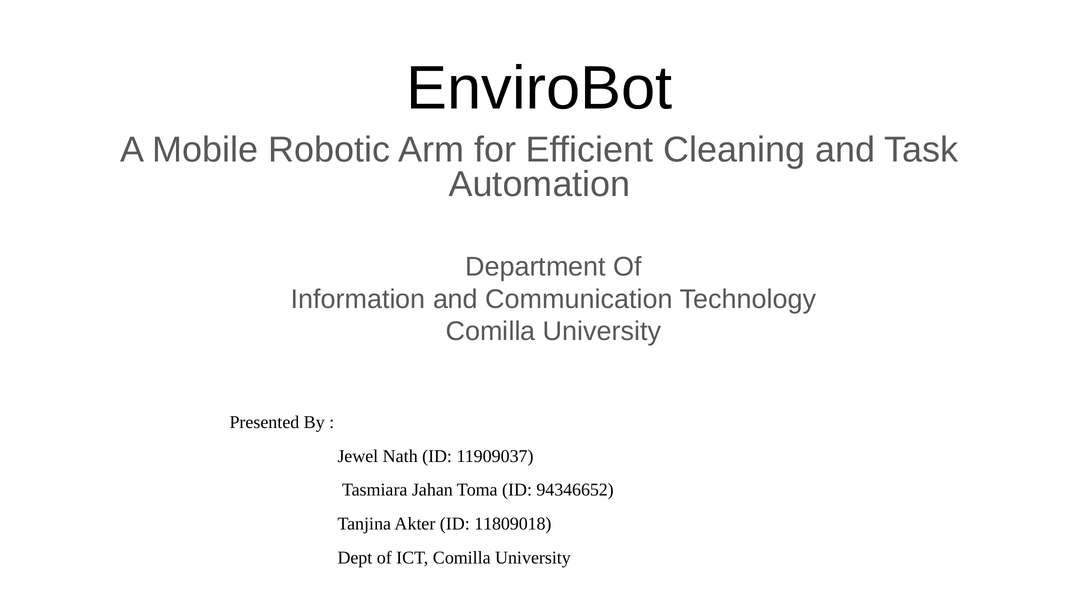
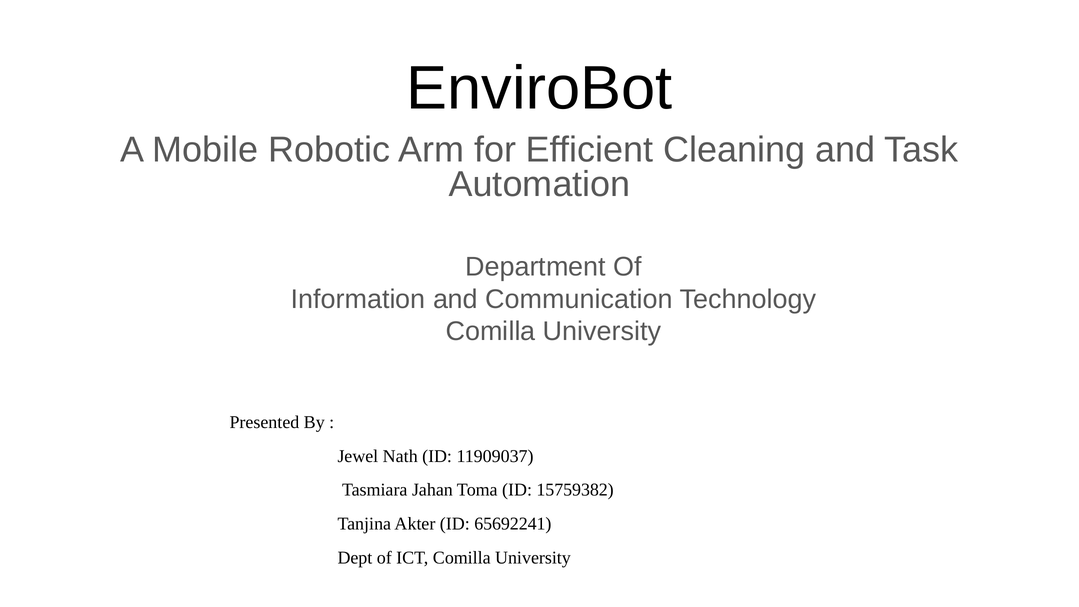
94346652: 94346652 -> 15759382 (575, 490)
11809018: 11809018 -> 65692241 (513, 524)
